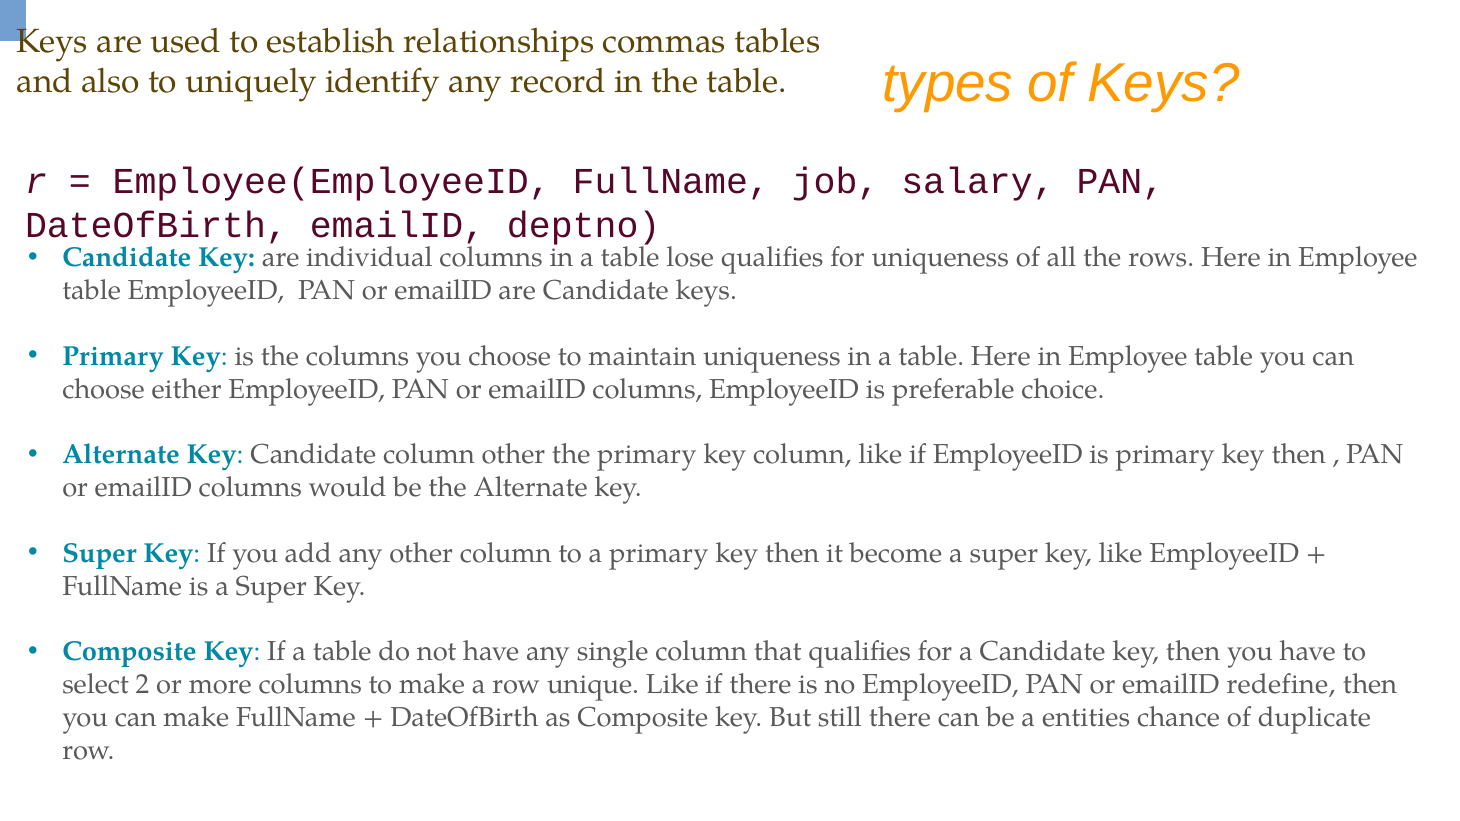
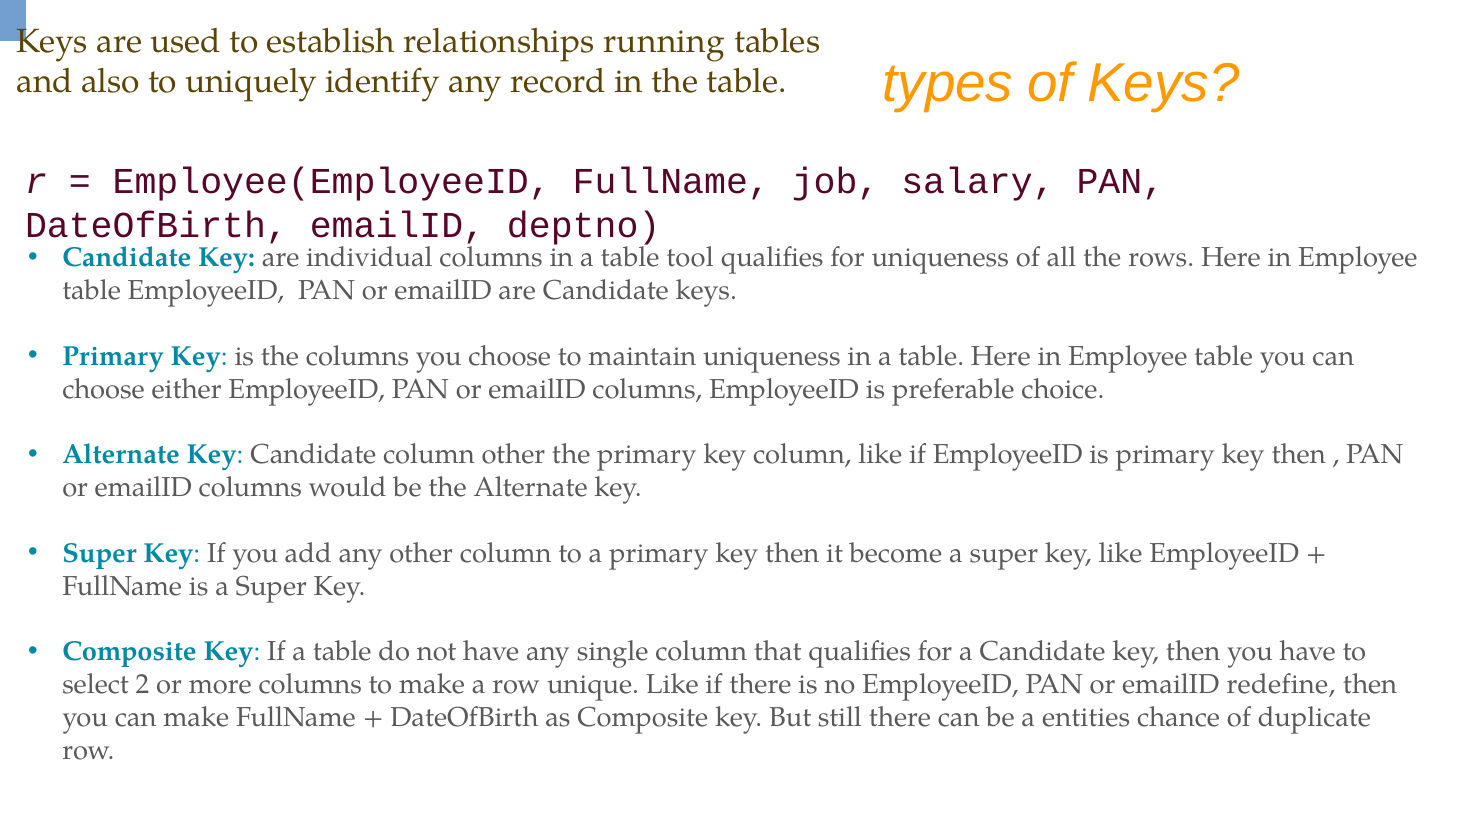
commas: commas -> running (664, 42)
lose: lose -> tool (690, 258)
